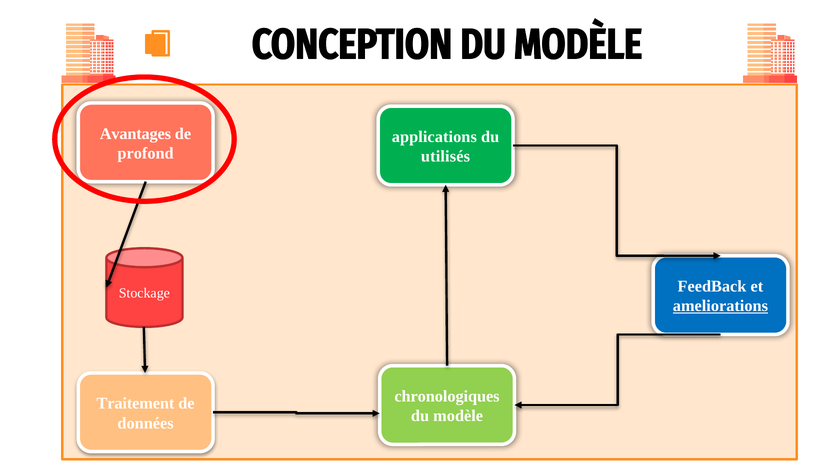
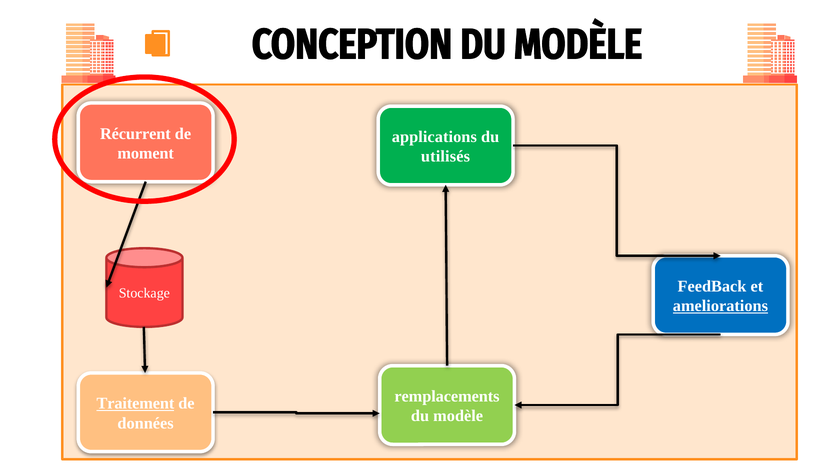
Avantages: Avantages -> Récurrent (135, 134)
profond: profond -> moment (146, 153)
chronologiques: chronologiques -> remplacements (447, 396)
Traitement underline: none -> present (135, 404)
